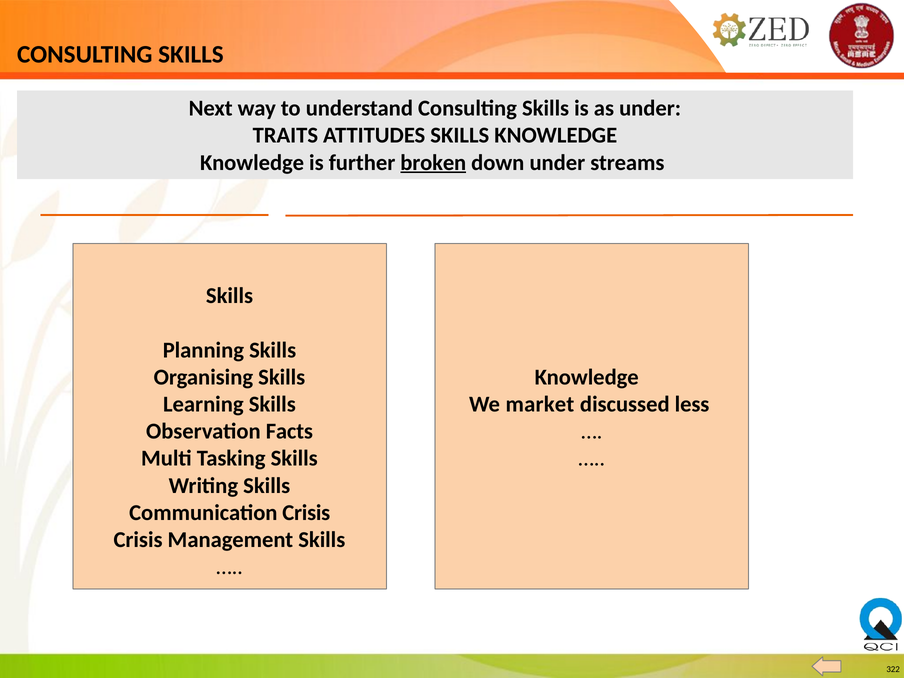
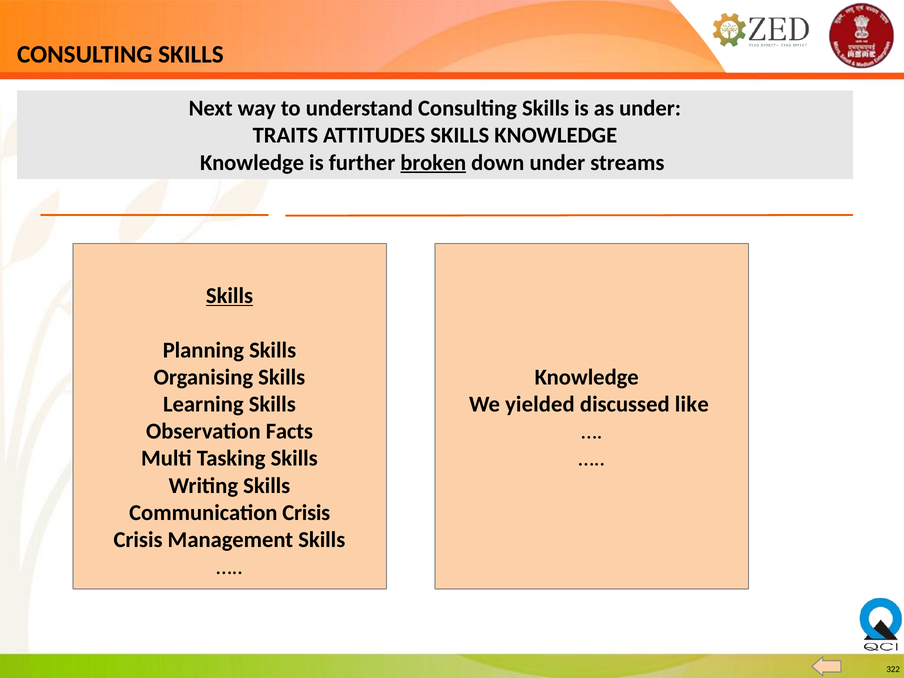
Skills underline: none -> present (230, 296)
market: market -> yielded (540, 404)
less: less -> like (692, 404)
